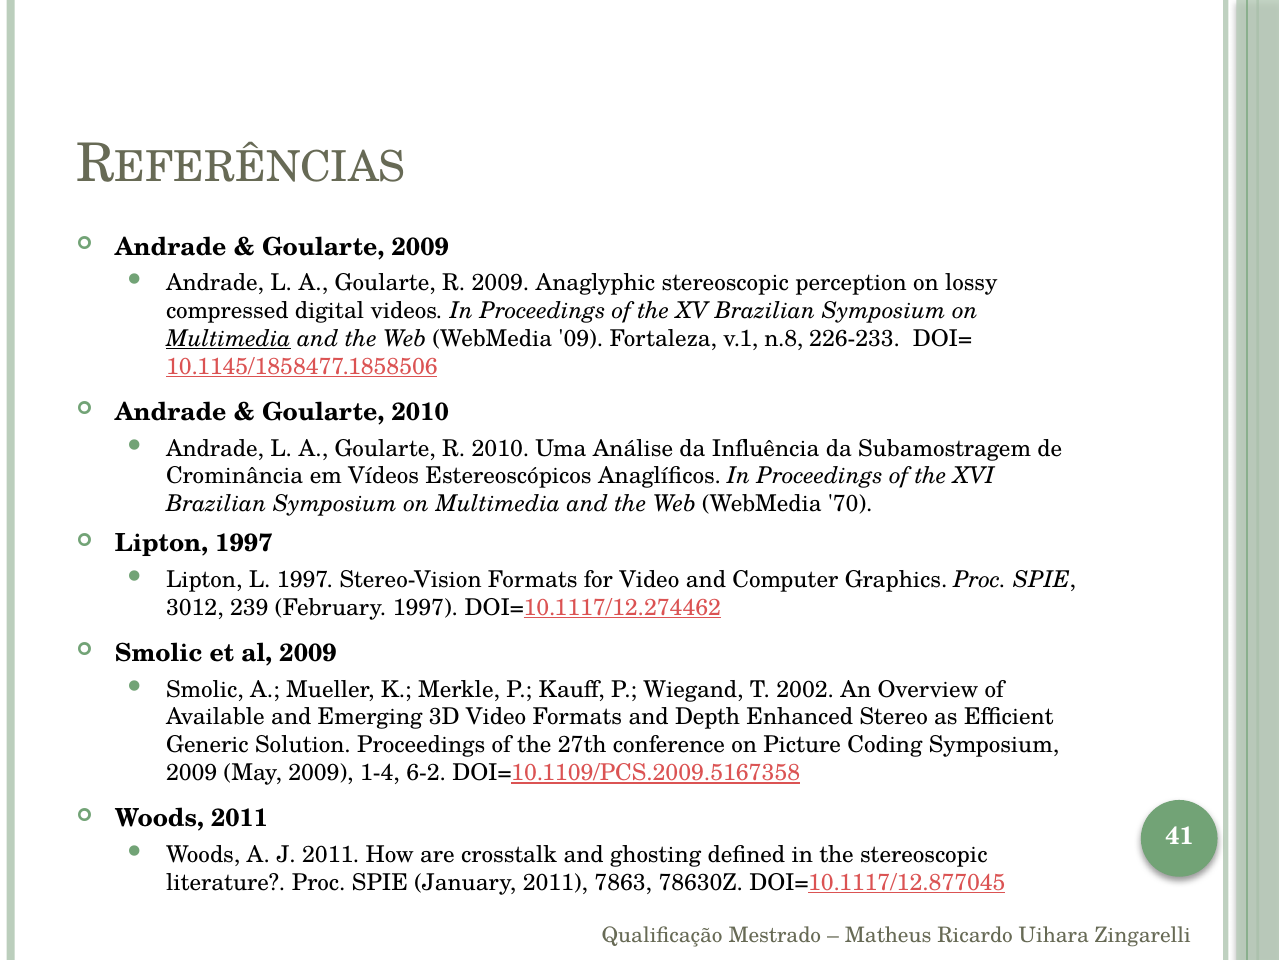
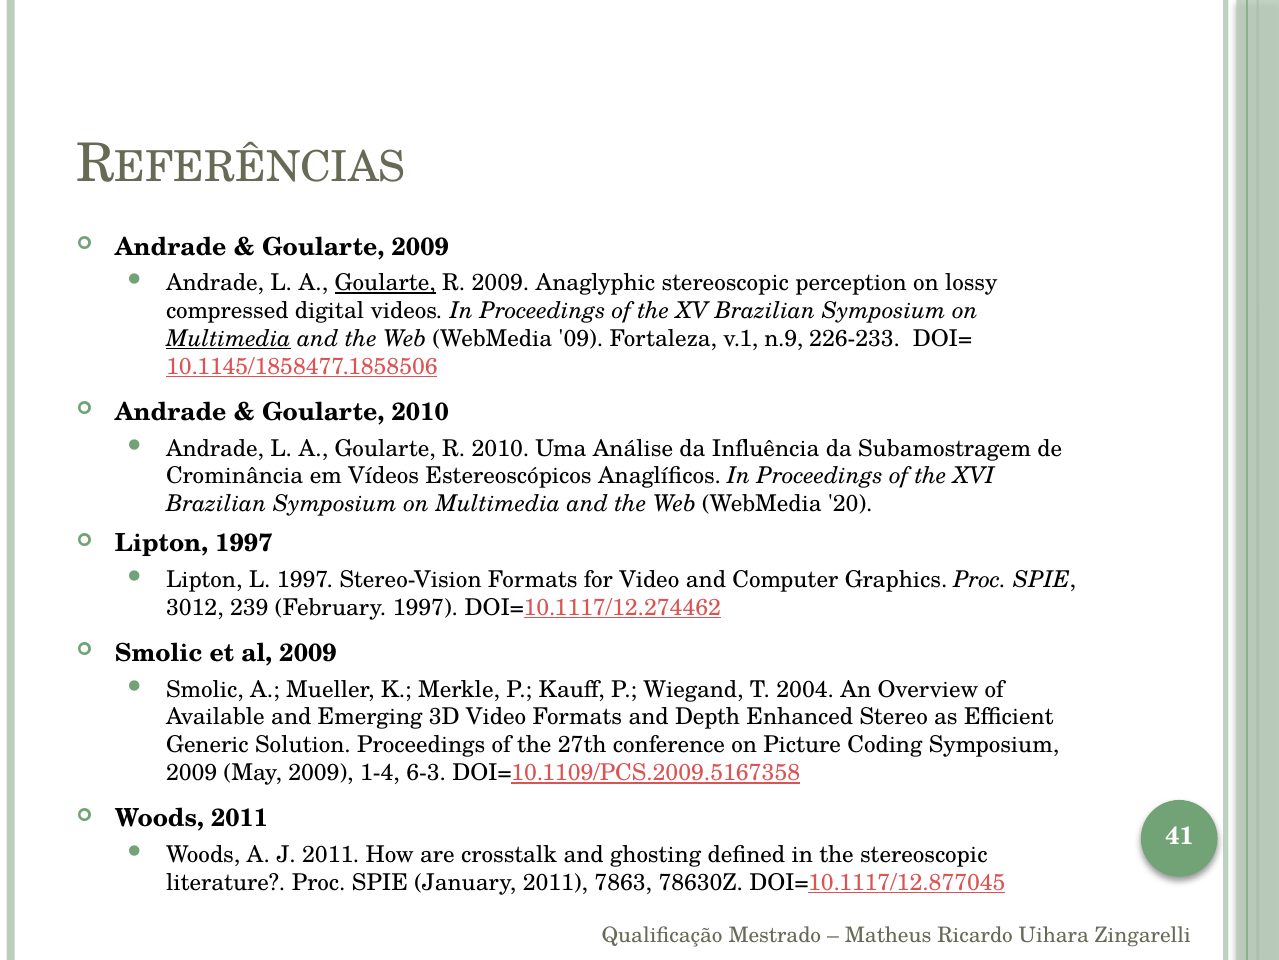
Goularte underline: none -> present (385, 283)
n.8: n.8 -> n.9 (784, 338)
70: 70 -> 20 (850, 504)
2002: 2002 -> 2004 (805, 689)
6-2: 6-2 -> 6-3 (426, 772)
